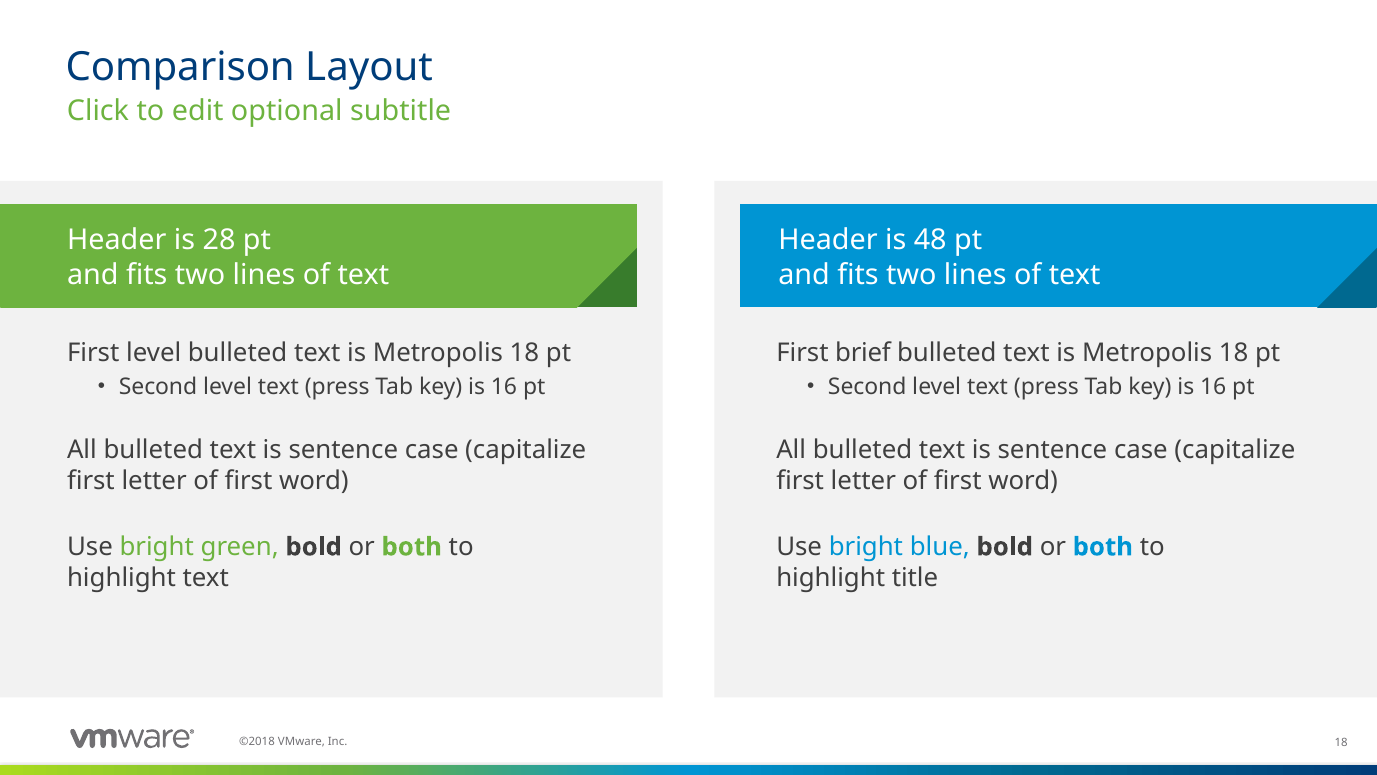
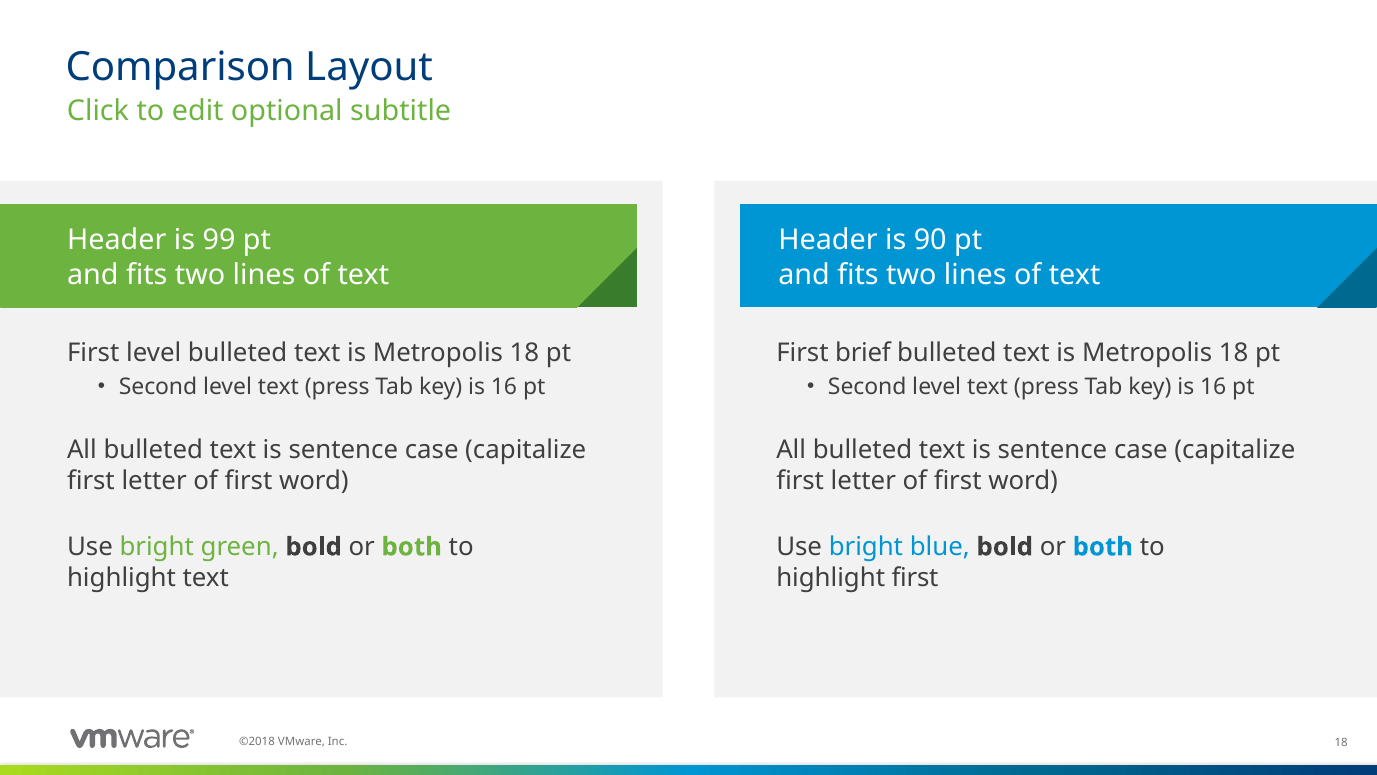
28: 28 -> 99 (219, 240)
48: 48 -> 90 (930, 240)
highlight title: title -> first (915, 578)
